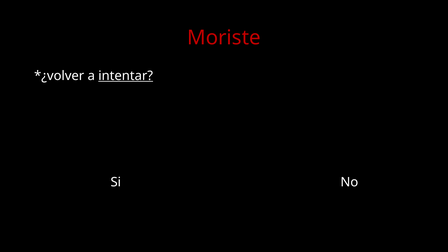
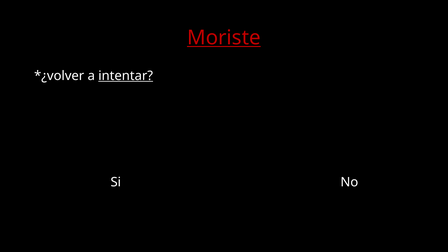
Moriste underline: none -> present (224, 38)
